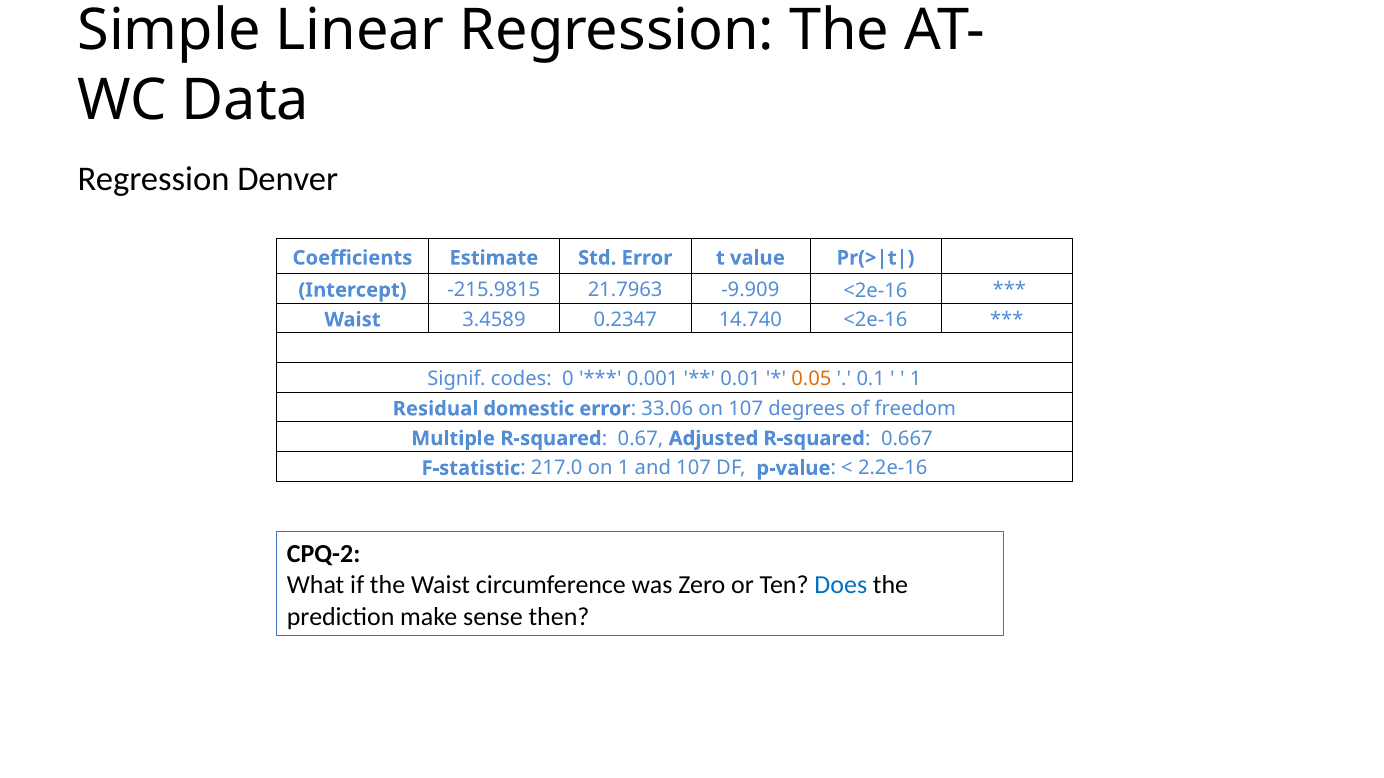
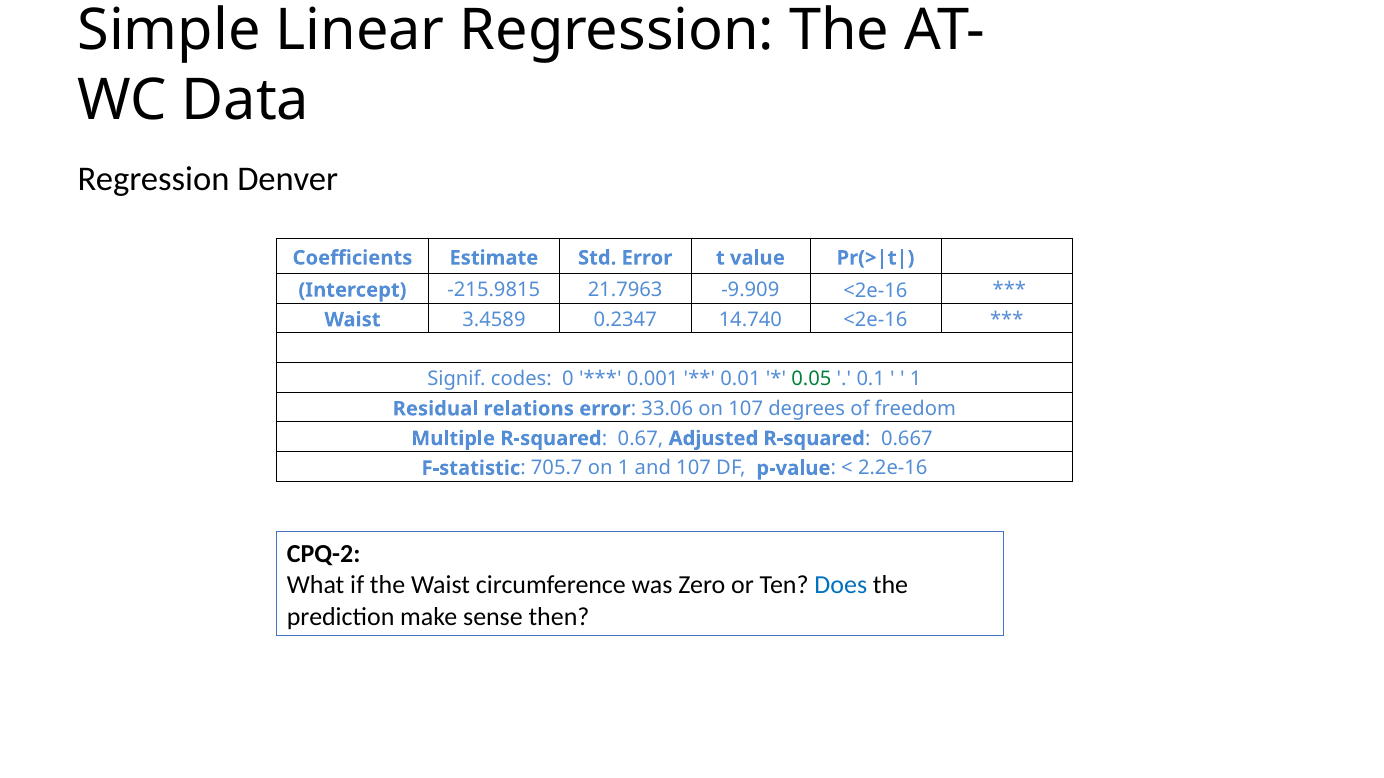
0.05 colour: orange -> green (811, 379)
domestic: domestic -> relations (529, 409)
217.0: 217.0 -> 705.7 (557, 468)
